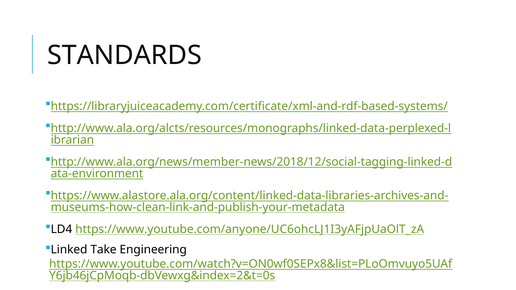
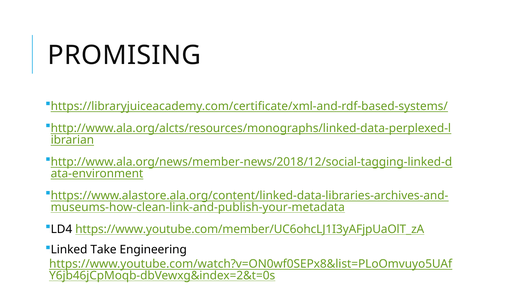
STANDARDS: STANDARDS -> PROMISING (124, 55)
https://www.youtube.com/anyone/UC6ohcLJ1I3yAFjpUaOlT_zA: https://www.youtube.com/anyone/UC6ohcLJ1I3yAFjpUaOlT_zA -> https://www.youtube.com/member/UC6ohcLJ1I3yAFjpUaOlT_zA (250, 229)
